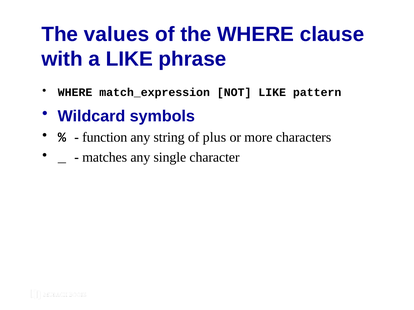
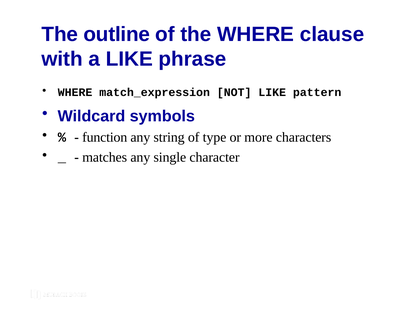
values: values -> outline (117, 34)
plus: plus -> type (215, 138)
